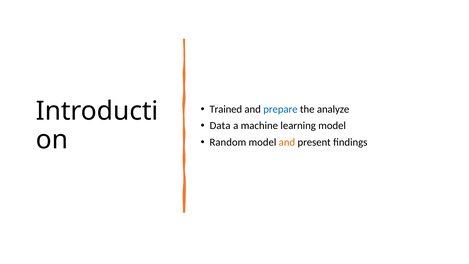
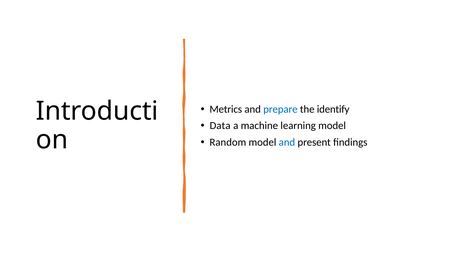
Trained: Trained -> Metrics (226, 109)
analyze: analyze -> identify (333, 109)
and colour: orange -> blue (287, 142)
